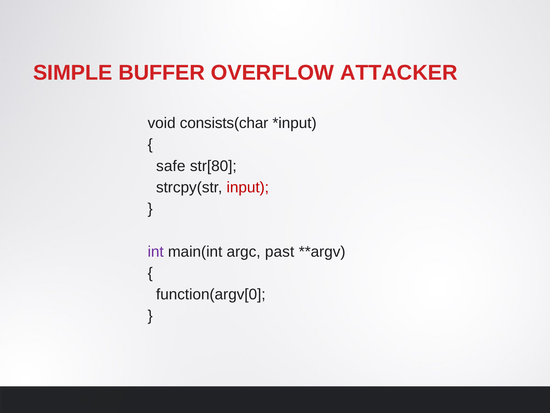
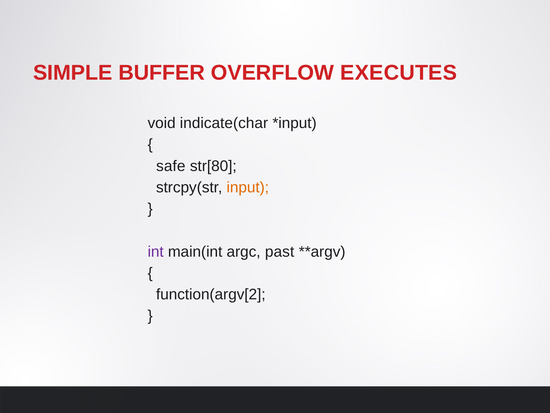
ATTACKER: ATTACKER -> EXECUTES (399, 73)
consists(char: consists(char -> indicate(char (224, 123)
input colour: red -> orange (248, 187)
function(argv[0: function(argv[0 -> function(argv[2 (211, 294)
